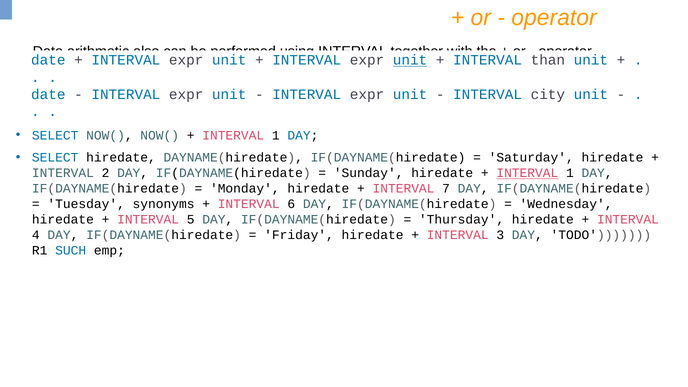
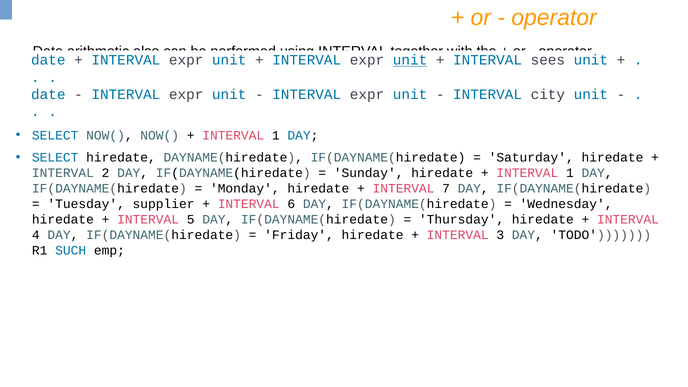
than: than -> sees (548, 60)
INTERVAL underline: present -> none (527, 173)
synonyms: synonyms -> supplier (164, 204)
